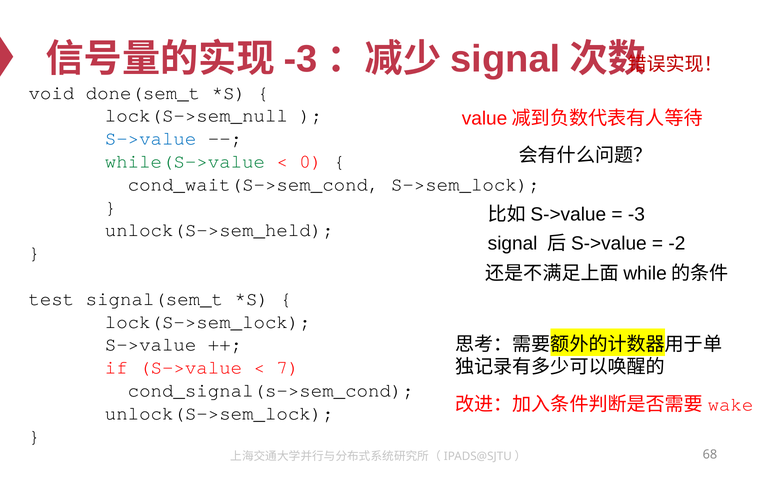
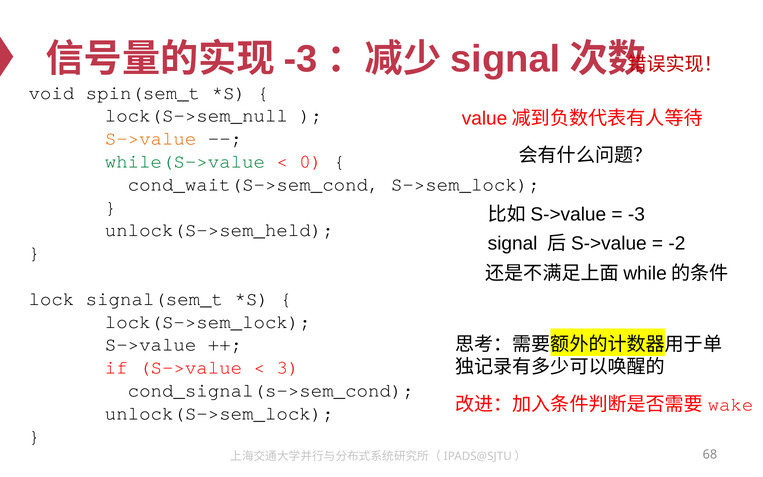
done(sem_t: done(sem_t -> spin(sem_t (143, 93)
S->value colour: blue -> orange (151, 139)
test: test -> lock (51, 299)
7: 7 -> 3 (288, 367)
